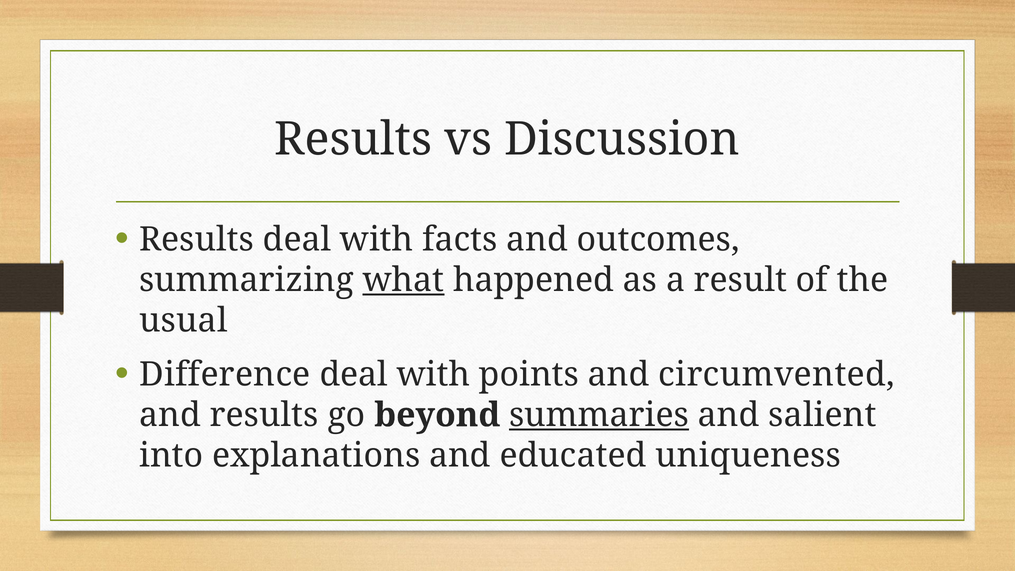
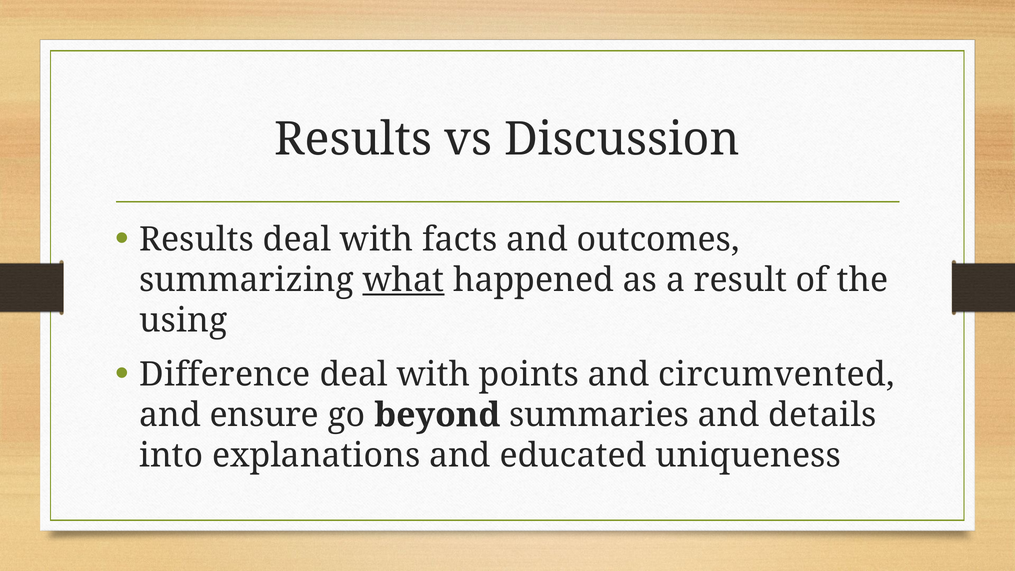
usual: usual -> using (183, 321)
and results: results -> ensure (264, 415)
summaries underline: present -> none (599, 415)
salient: salient -> details (823, 415)
